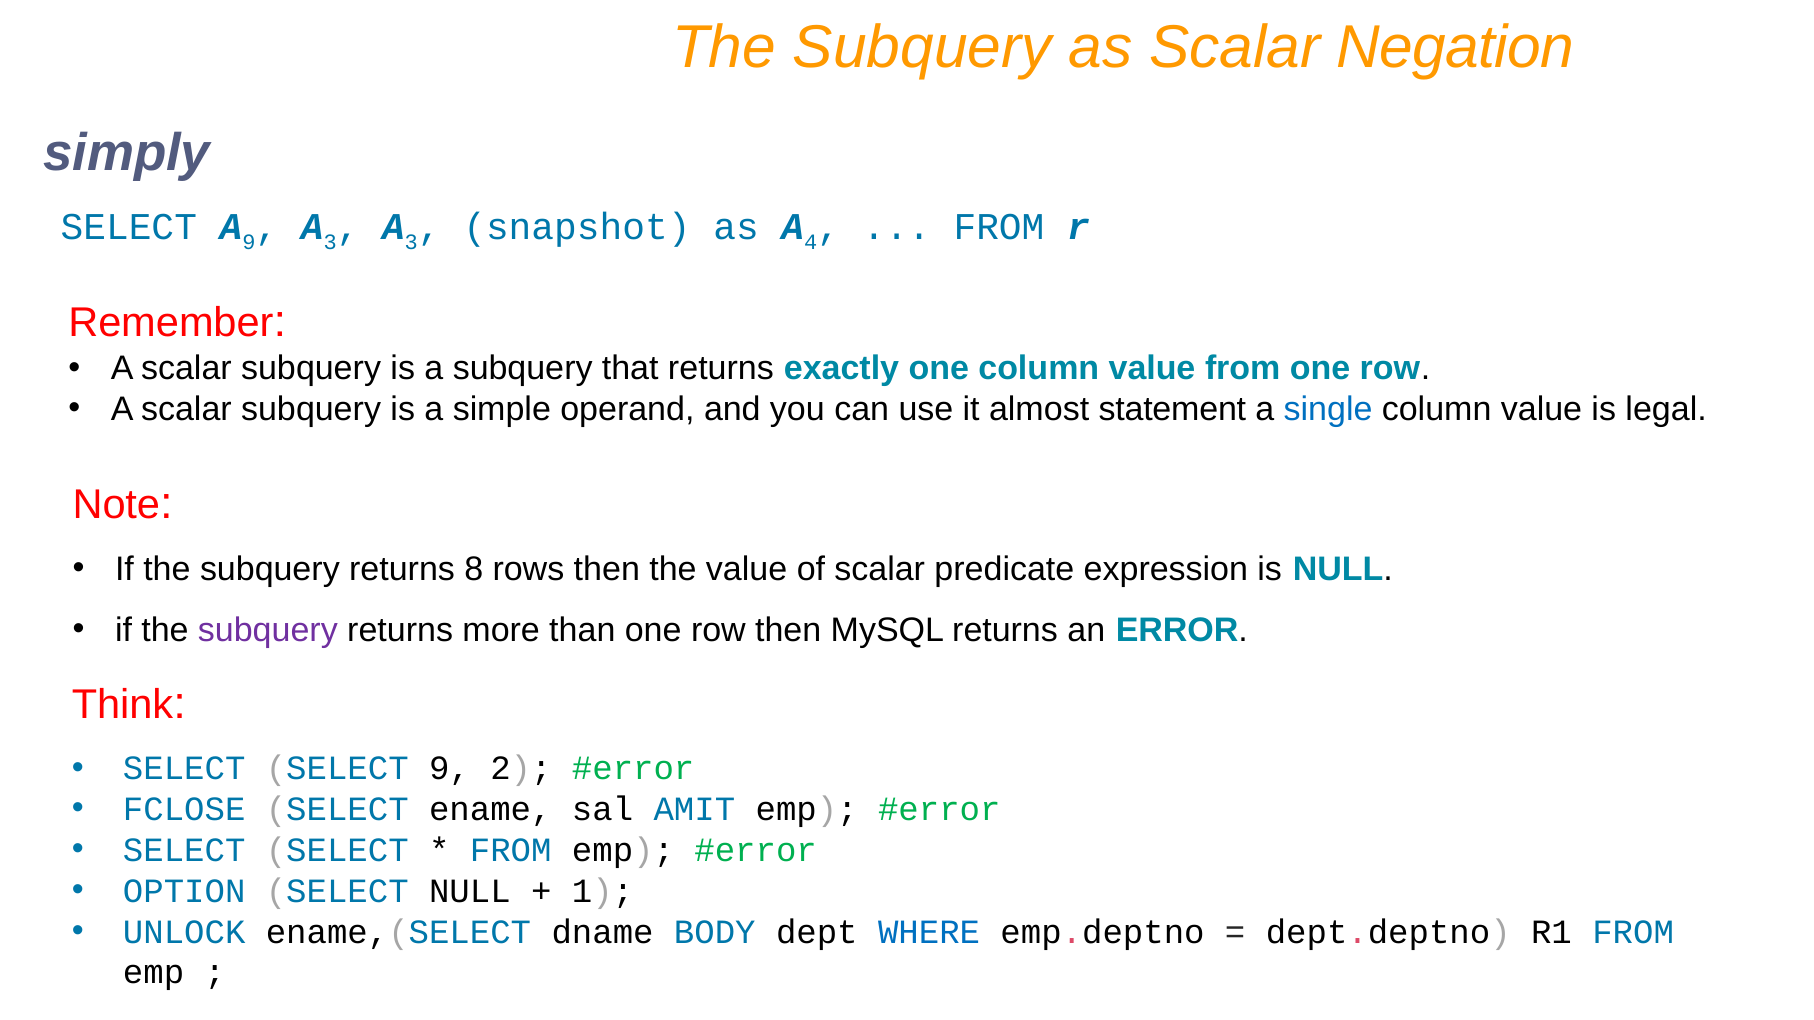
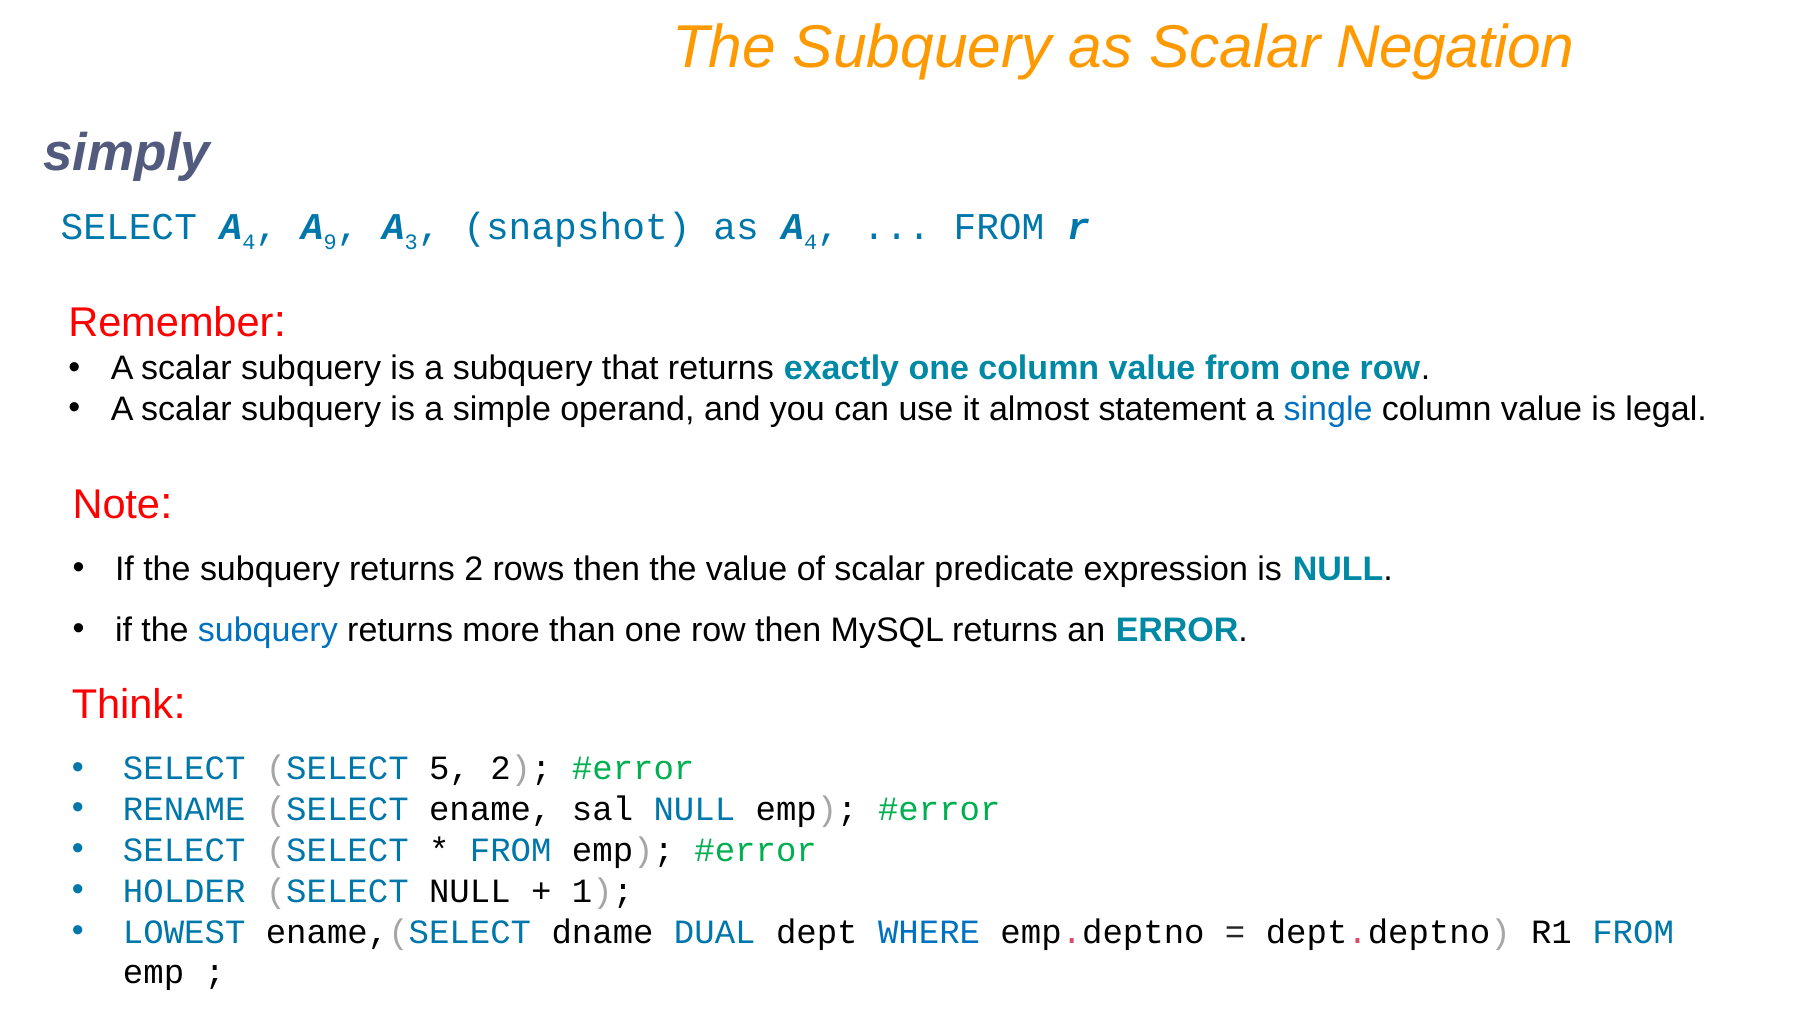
SELECT A 9: 9 -> 4 (249, 242)
3: 3 -> 9 (330, 242)
returns 8: 8 -> 2 (474, 569)
subquery colour: purple -> blue (268, 630)
SELECT 9: 9 -> 5 (449, 769)
FCLOSE: FCLOSE -> RENAME (184, 810)
sal AMIT: AMIT -> NULL (694, 810)
OPTION: OPTION -> HOLDER (184, 891)
UNLOCK: UNLOCK -> LOWEST (184, 932)
BODY: BODY -> DUAL (715, 932)
